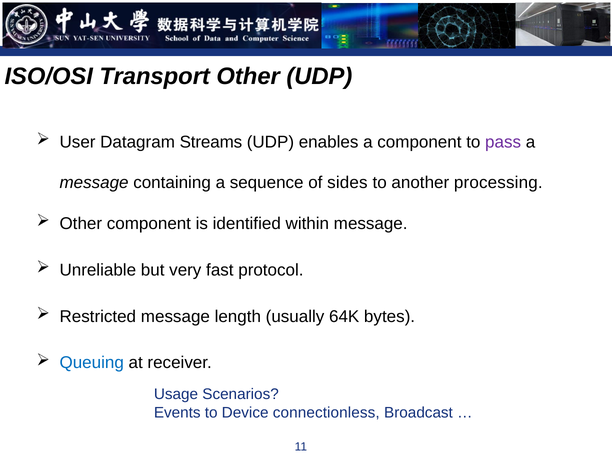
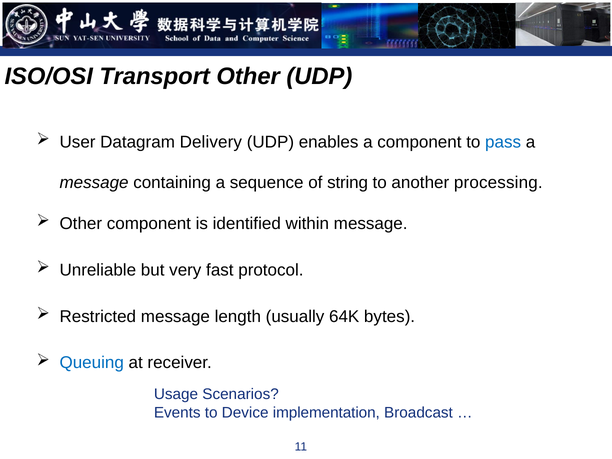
Streams: Streams -> Delivery (211, 142)
pass colour: purple -> blue (503, 142)
sides: sides -> string (348, 183)
connectionless: connectionless -> implementation (326, 412)
